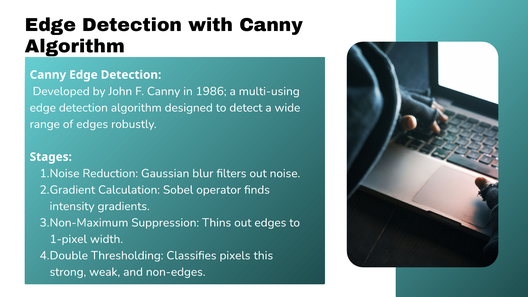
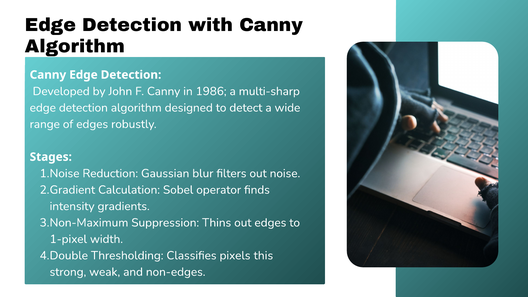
multi-using: multi-using -> multi-sharp (269, 91)
